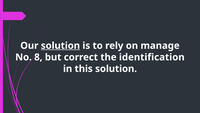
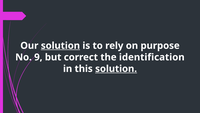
manage: manage -> purpose (160, 45)
8: 8 -> 9 (38, 57)
solution underline: none -> present (116, 68)
